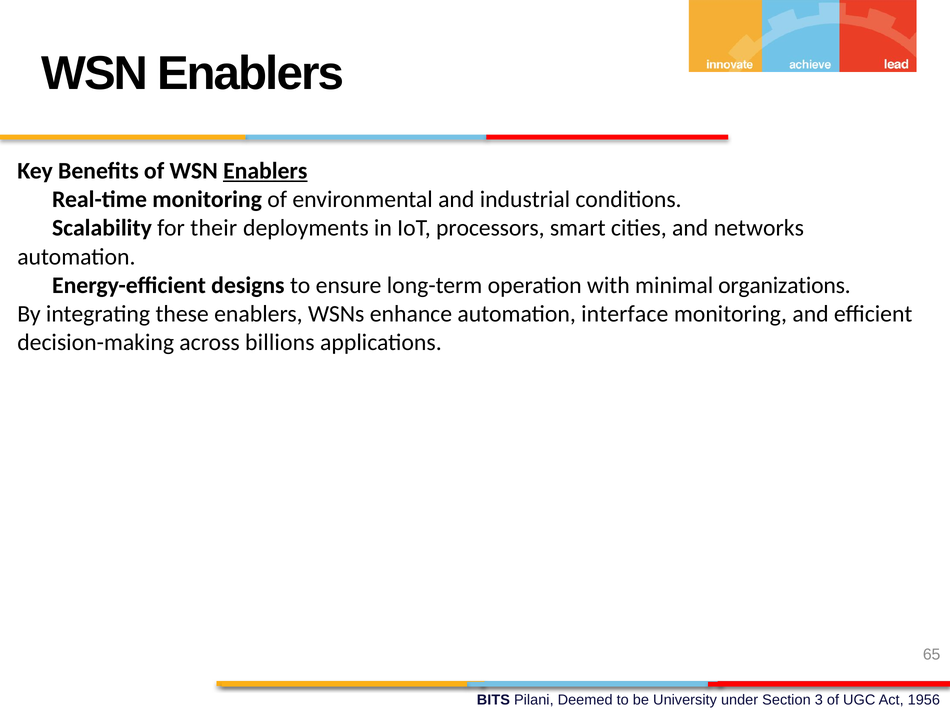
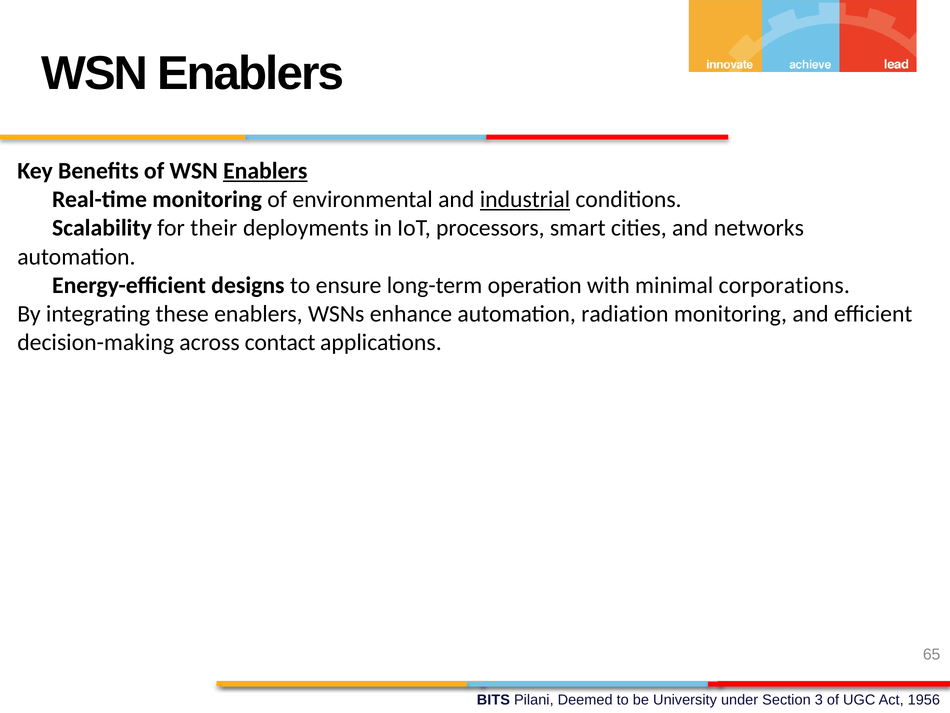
industrial underline: none -> present (525, 199)
organizations: organizations -> corporations (784, 285)
interface: interface -> radiation (625, 313)
billions: billions -> contact (280, 342)
